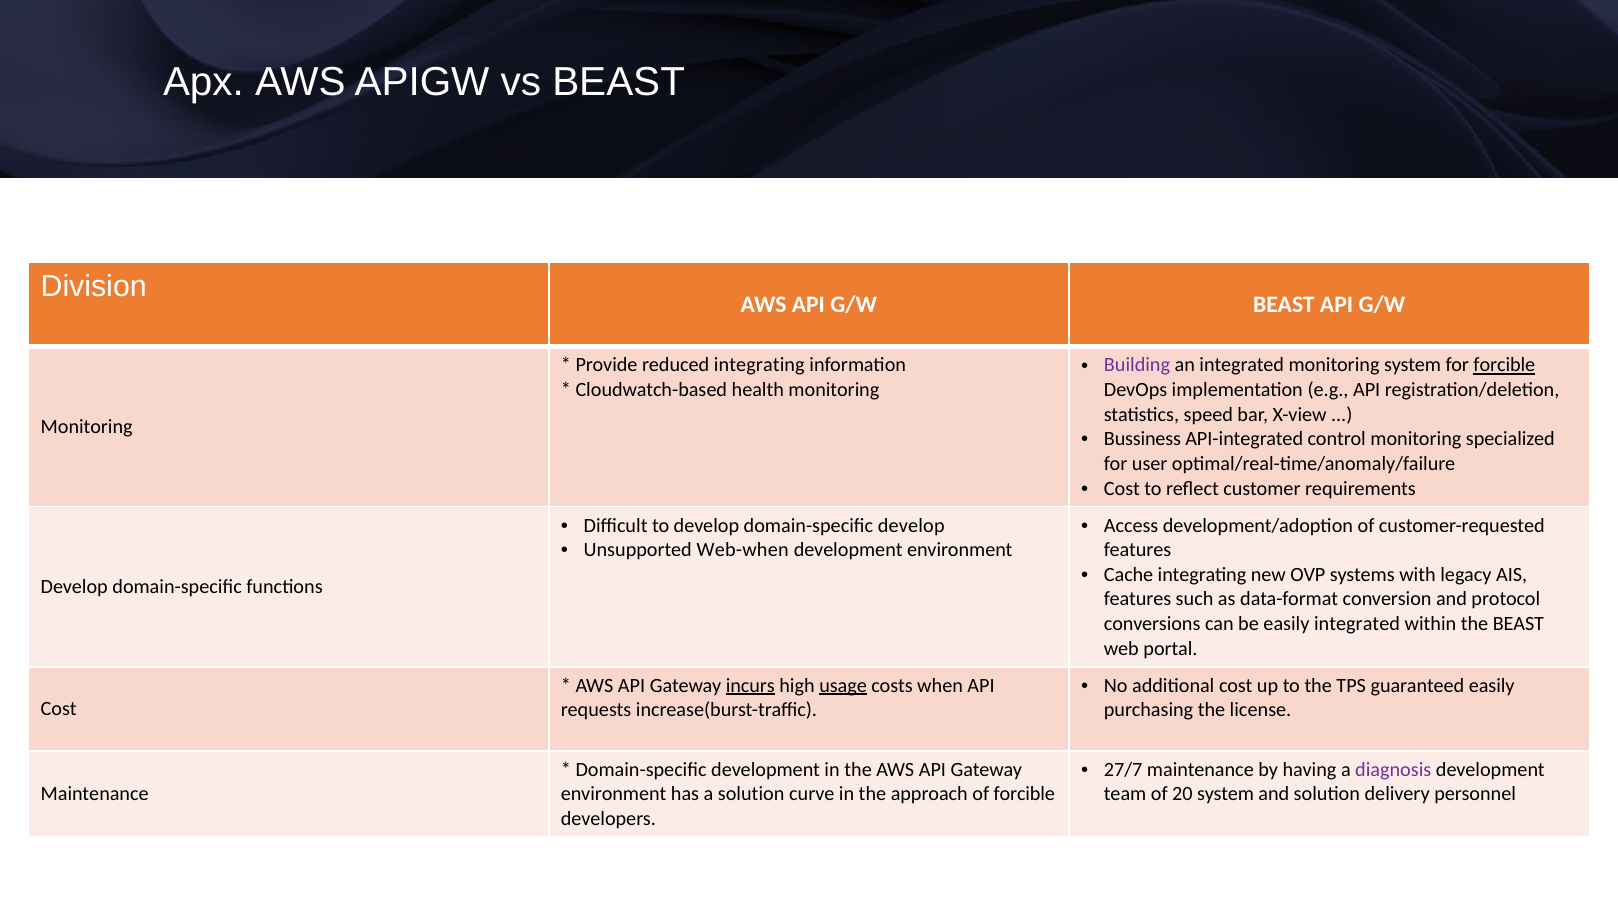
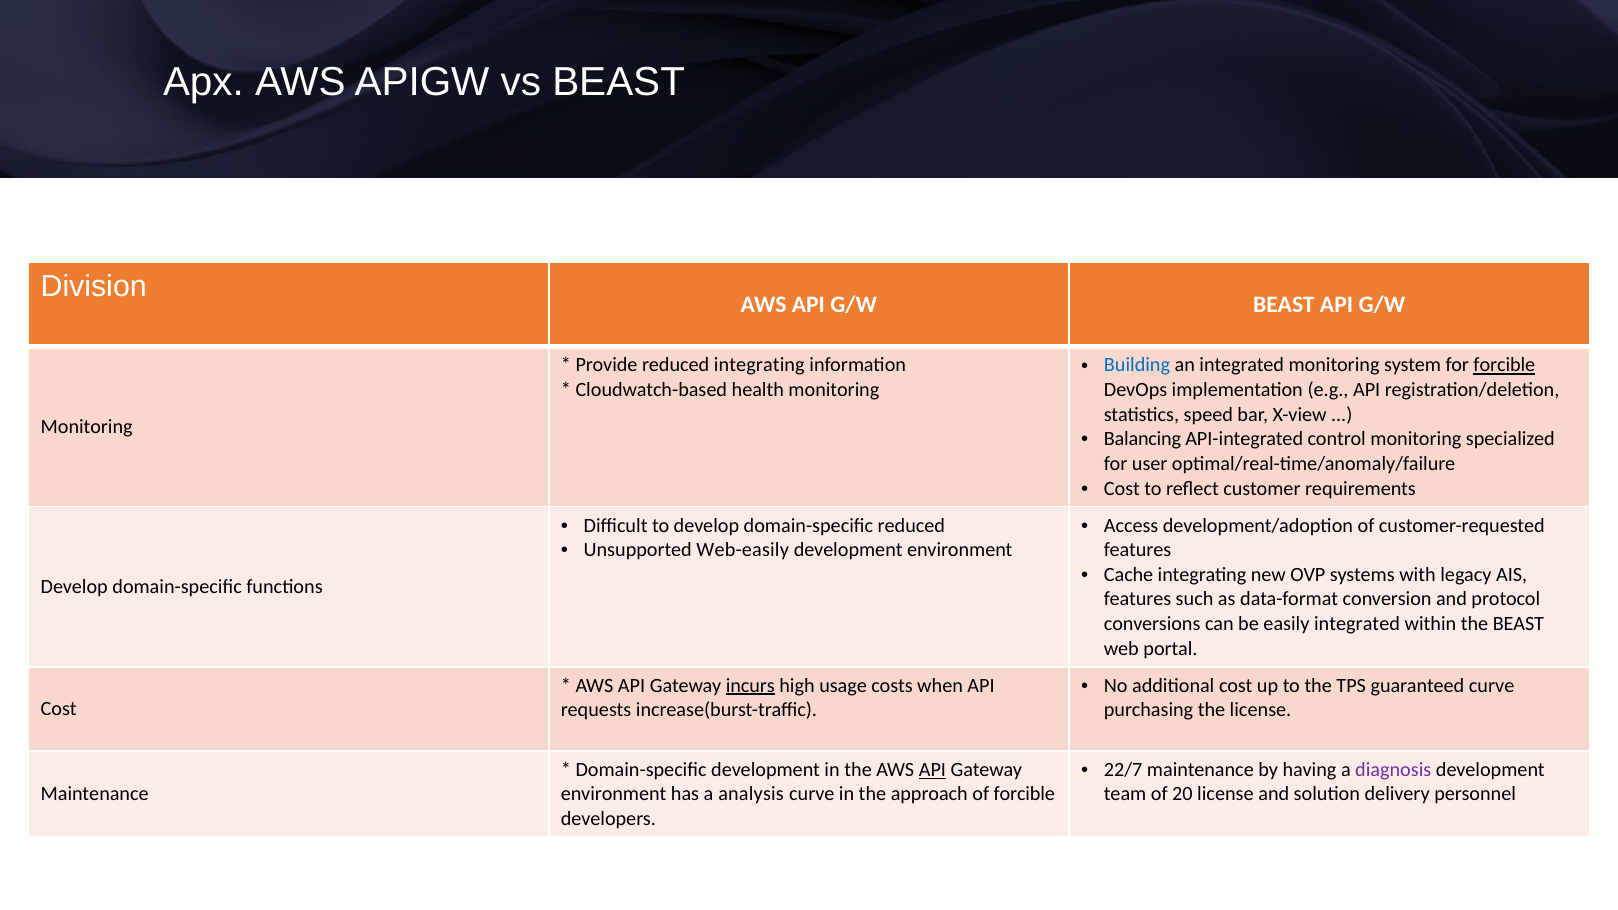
Building colour: purple -> blue (1137, 365)
Bussiness: Bussiness -> Balancing (1142, 439)
domain-specific develop: develop -> reduced (911, 525)
Web-when: Web-when -> Web-easily (743, 550)
guaranteed easily: easily -> curve (1492, 685)
usage underline: present -> none (843, 685)
27/7: 27/7 -> 22/7 (1123, 770)
API underline: none -> present (932, 770)
a solution: solution -> analysis (751, 794)
20 system: system -> license (1225, 794)
